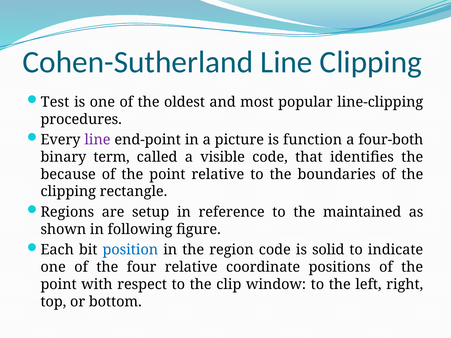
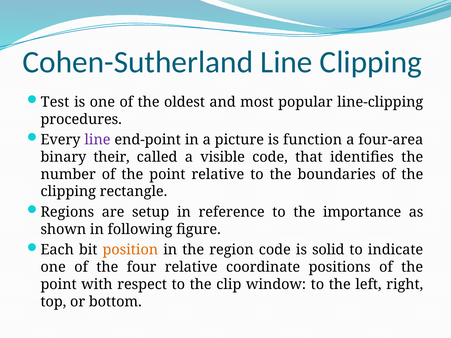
four-both: four-both -> four-area (391, 140)
term: term -> their (112, 157)
because: because -> number (68, 174)
maintained: maintained -> importance (362, 212)
position colour: blue -> orange (130, 250)
